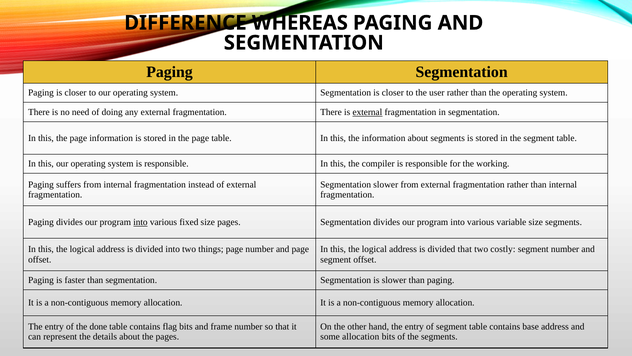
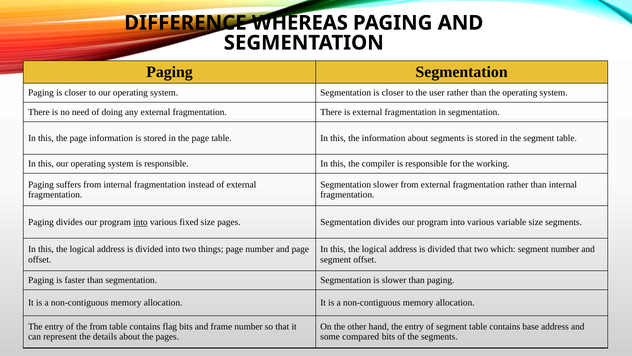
external underline: present -> none (367, 112)
costly: costly -> which (503, 249)
the done: done -> from (98, 326)
some allocation: allocation -> compared (361, 336)
